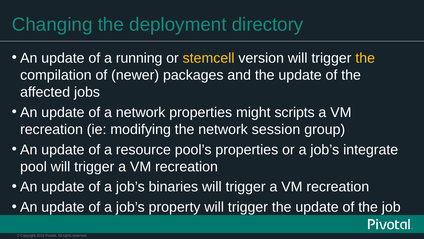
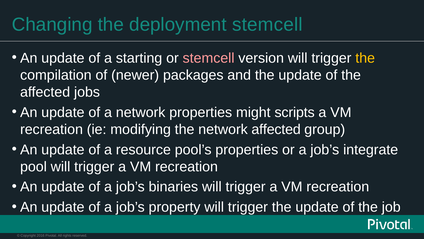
deployment directory: directory -> stemcell (267, 25)
running: running -> starting (139, 58)
stemcell colour: yellow -> pink (209, 58)
network session: session -> affected (276, 129)
